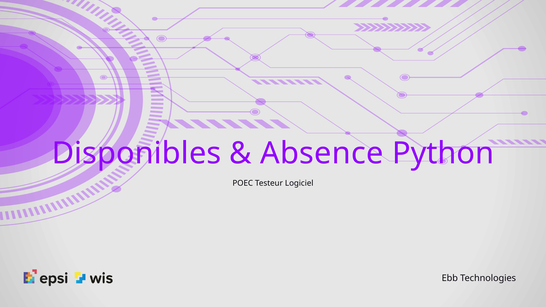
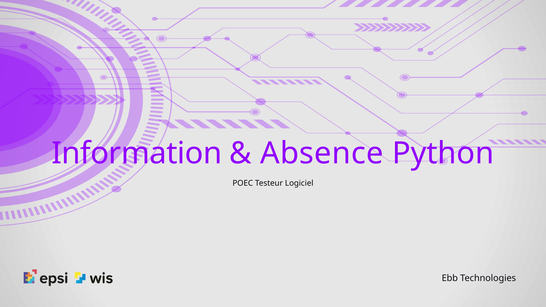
Disponibles: Disponibles -> Information (137, 153)
